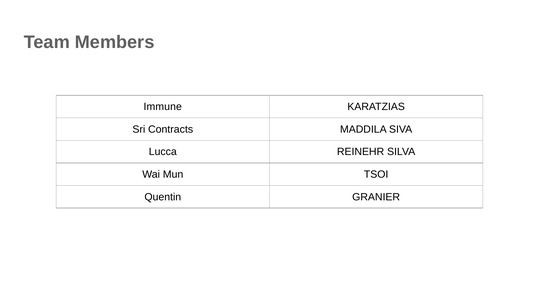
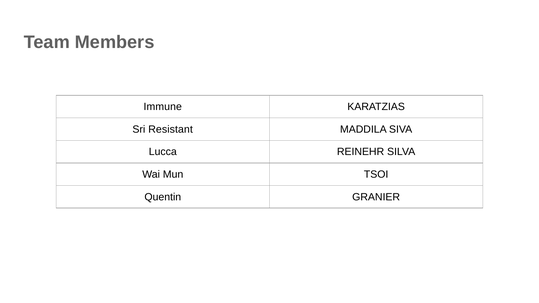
Contracts: Contracts -> Resistant (171, 129)
